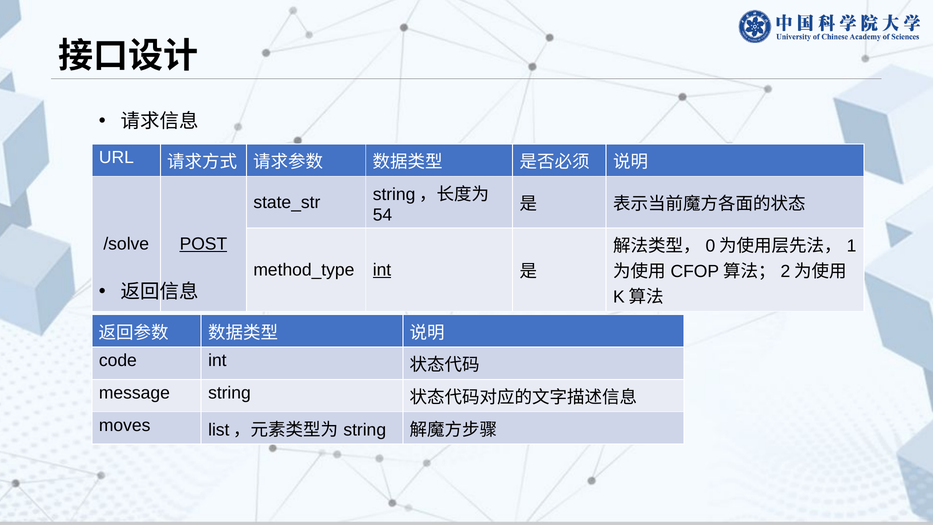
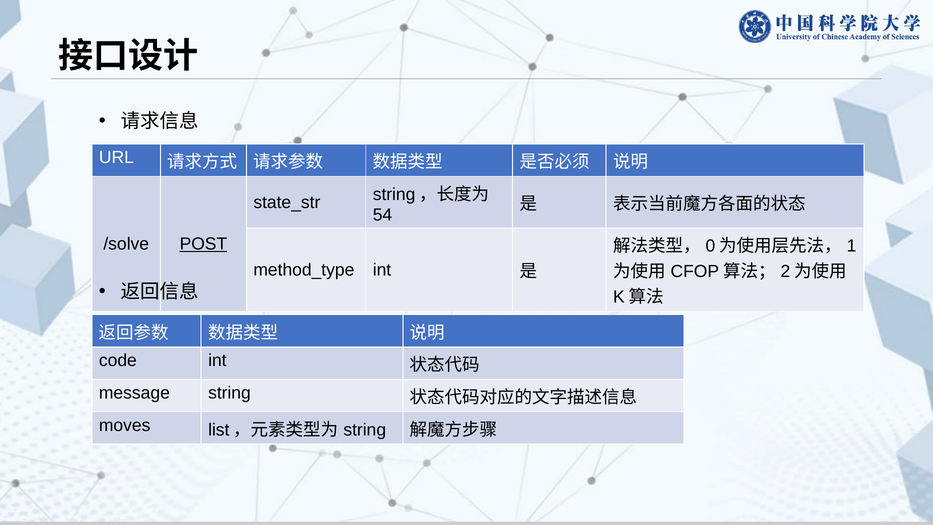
int underline: present -> none (382, 270)
